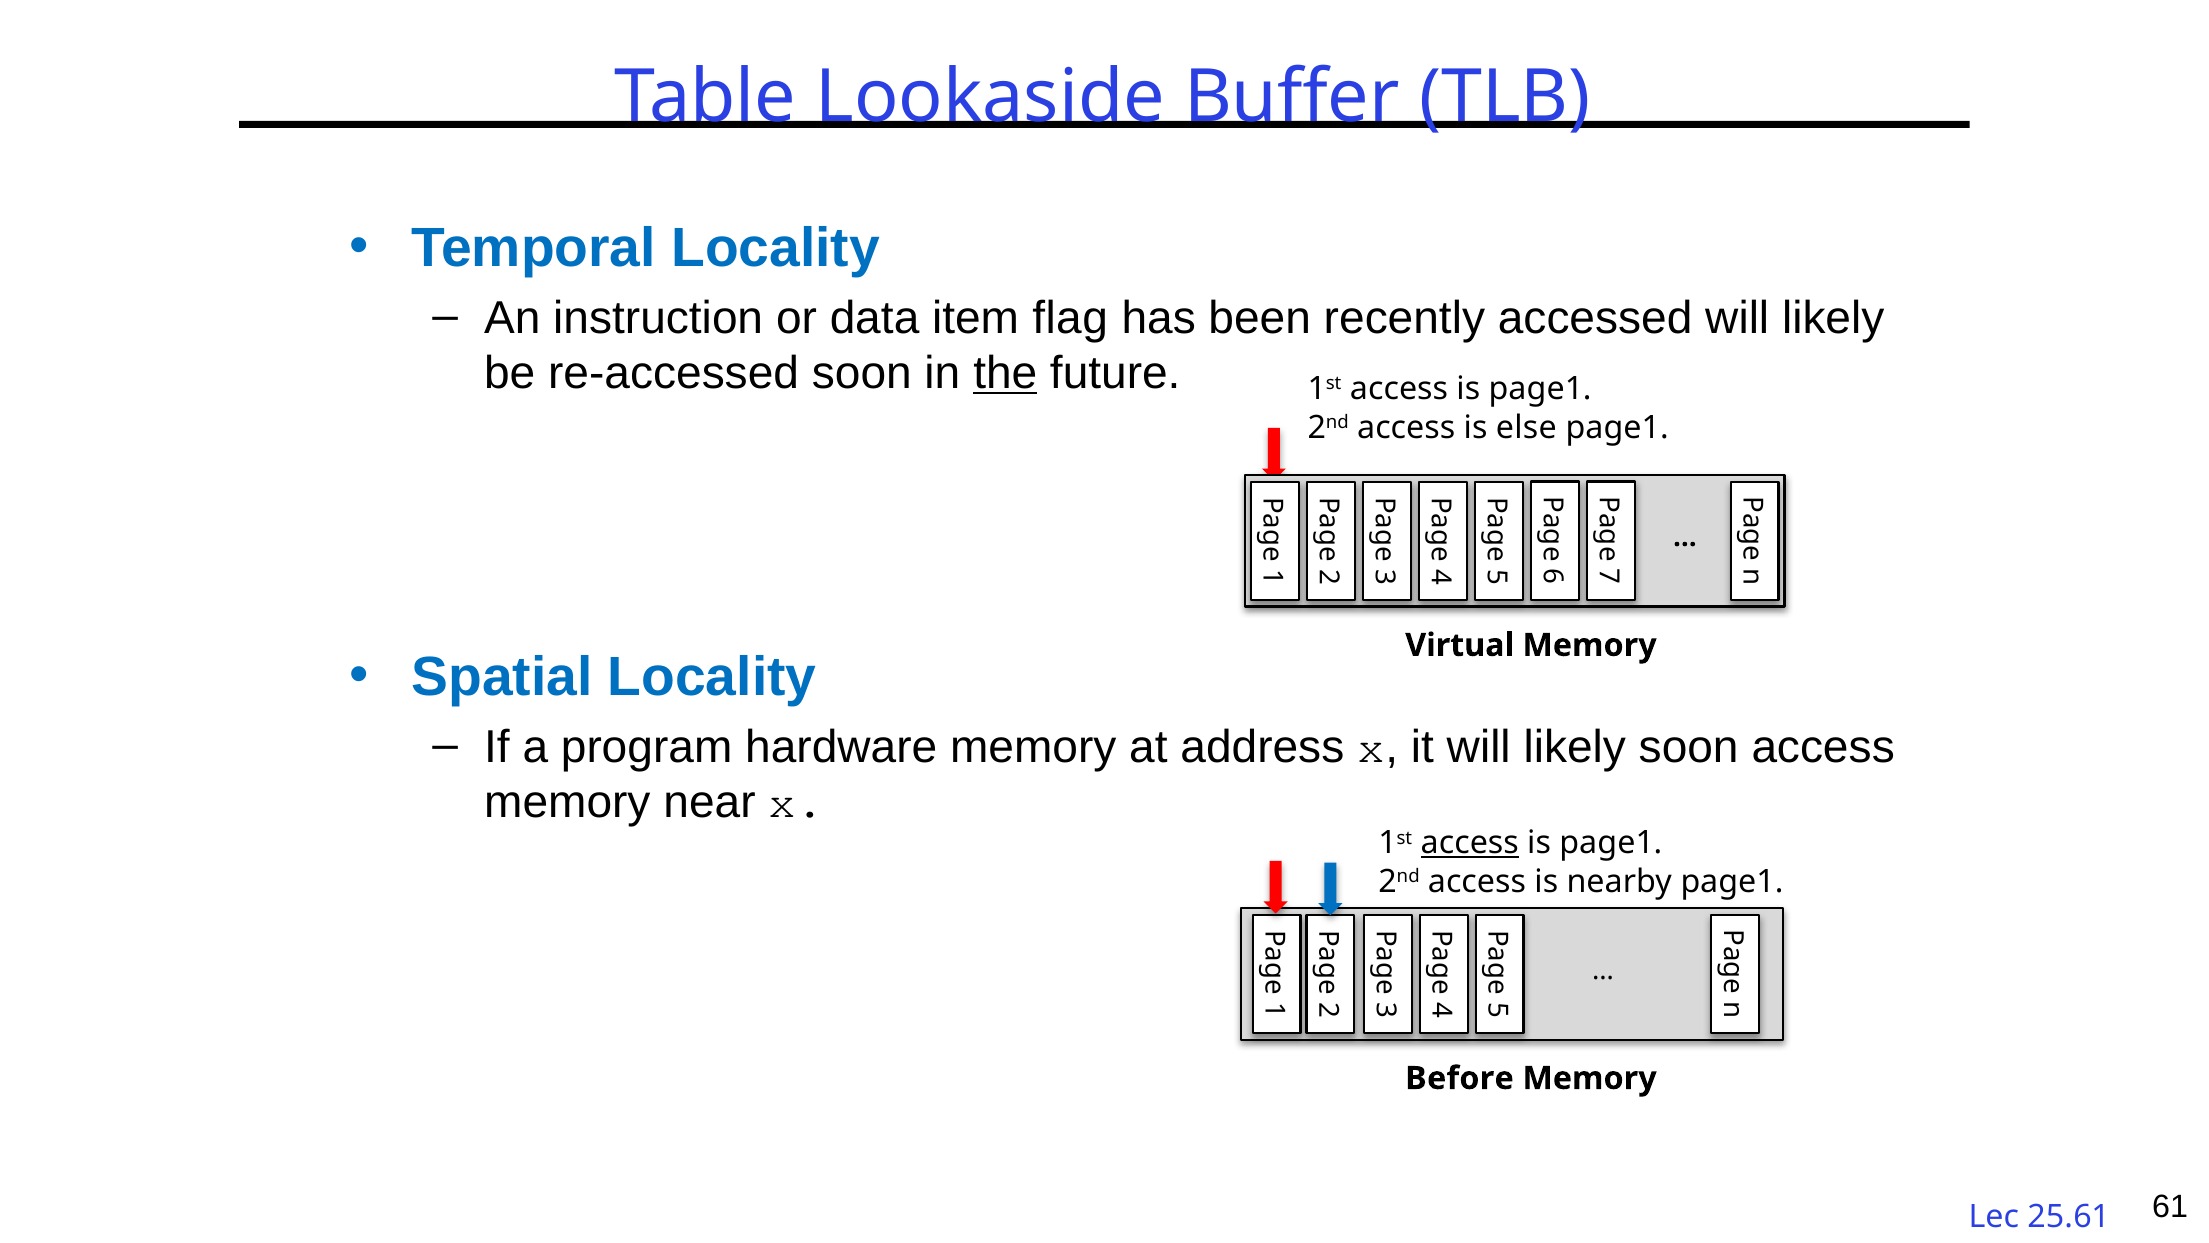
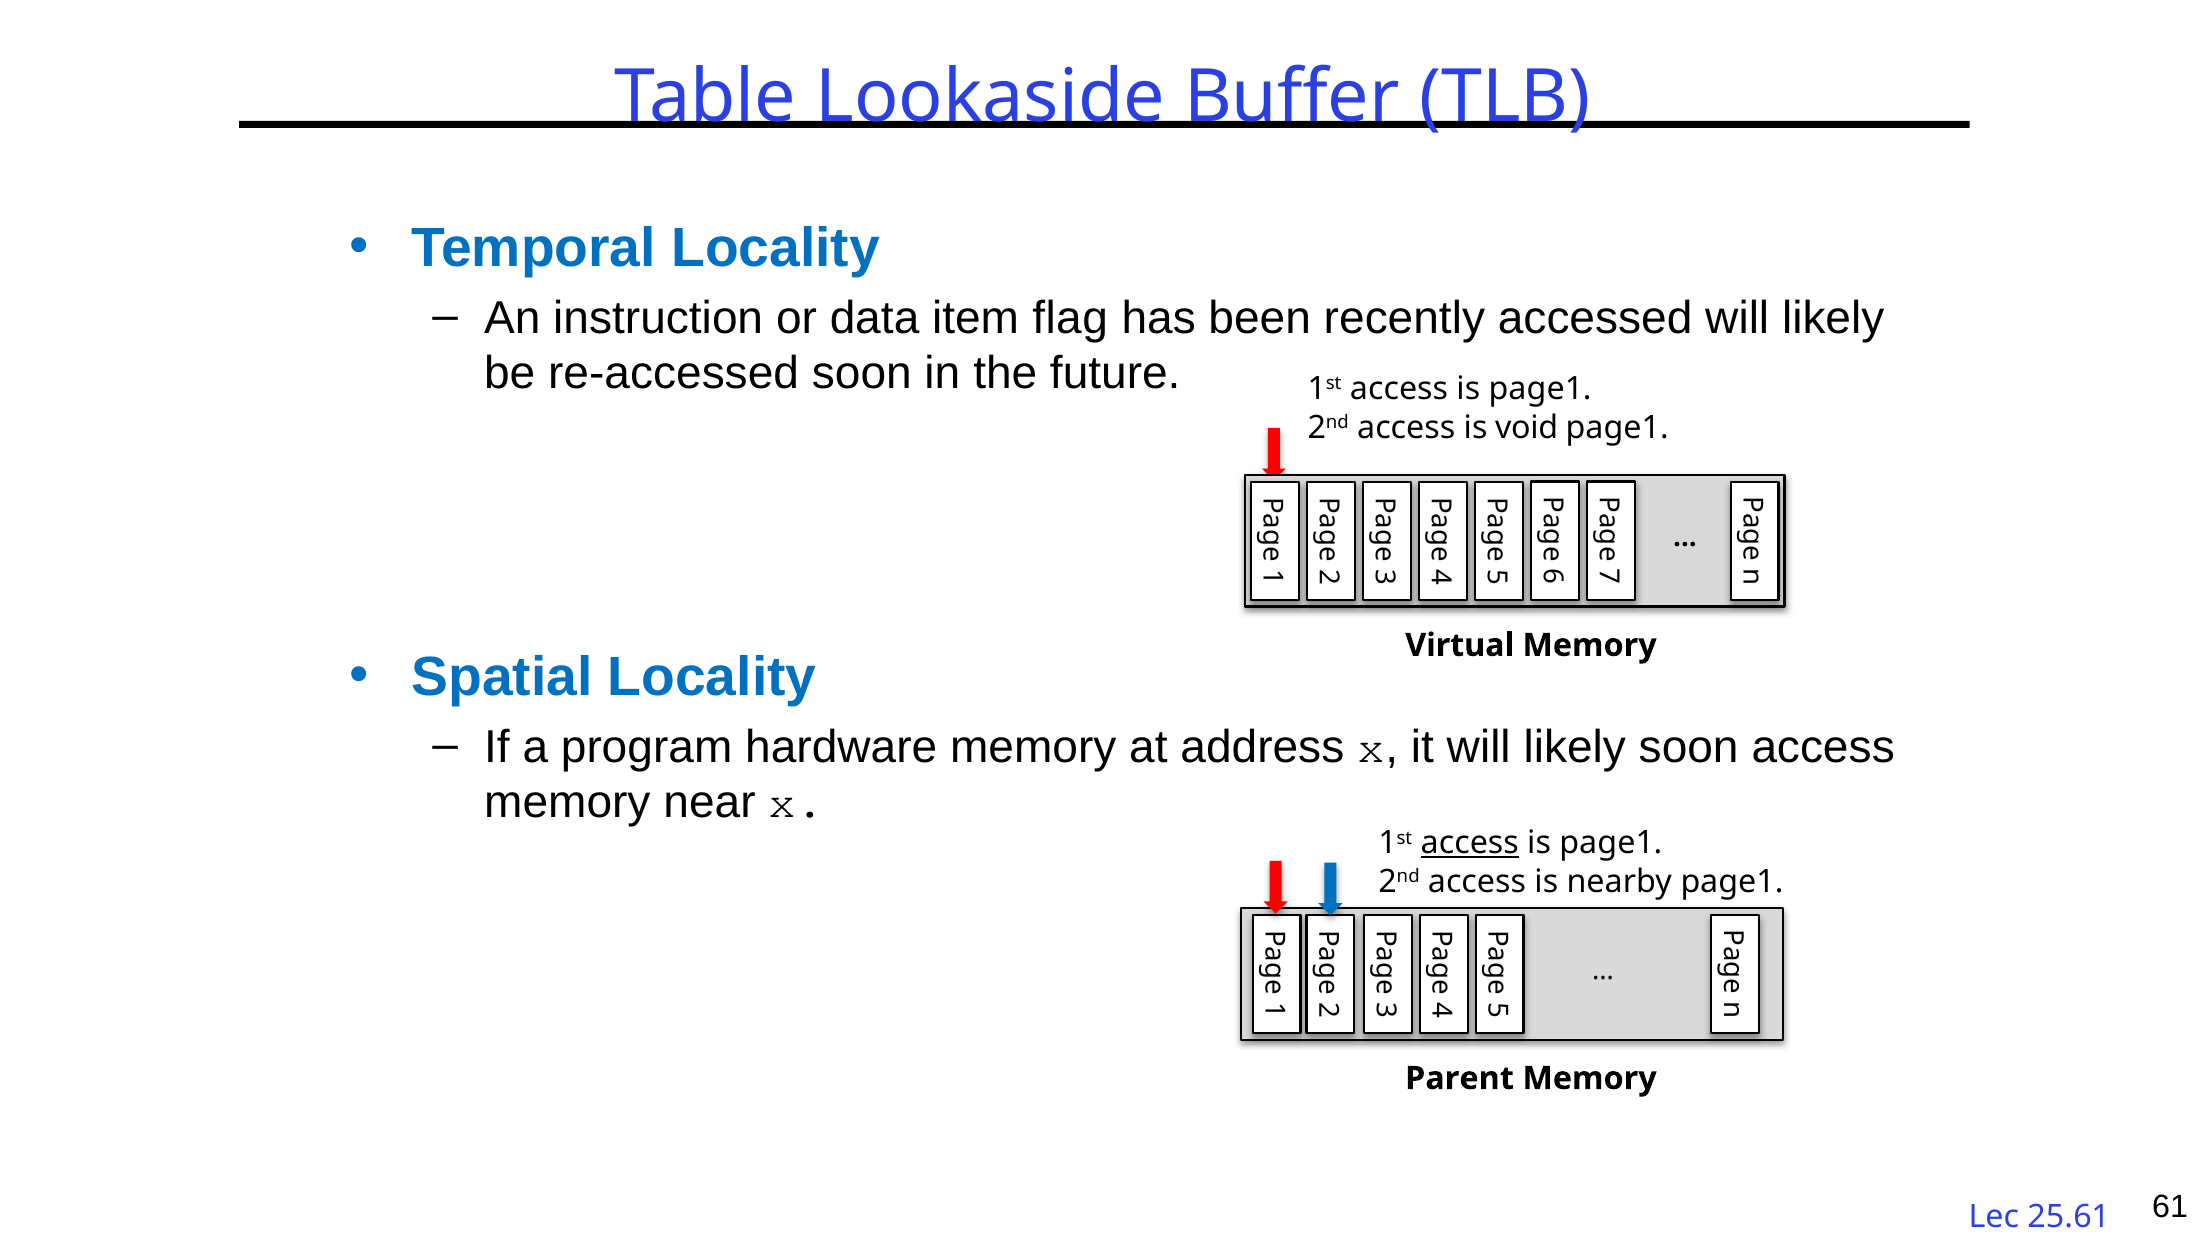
the underline: present -> none (1005, 373)
else: else -> void (1527, 427)
Before: Before -> Parent (1460, 1078)
